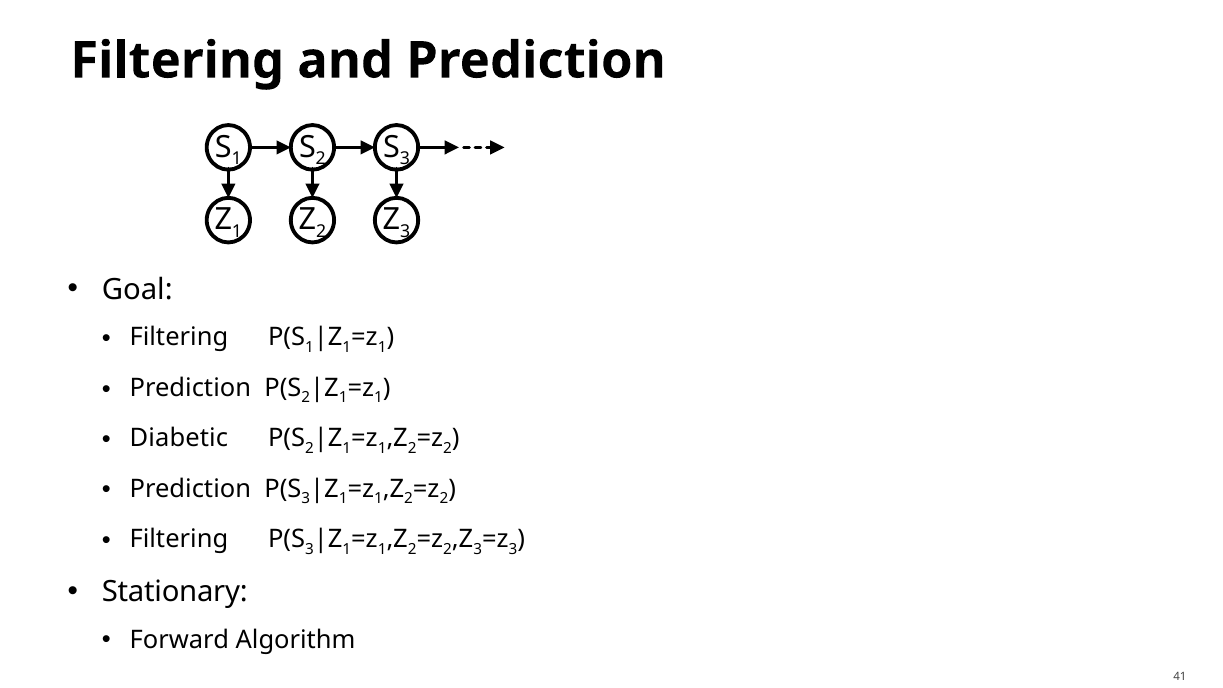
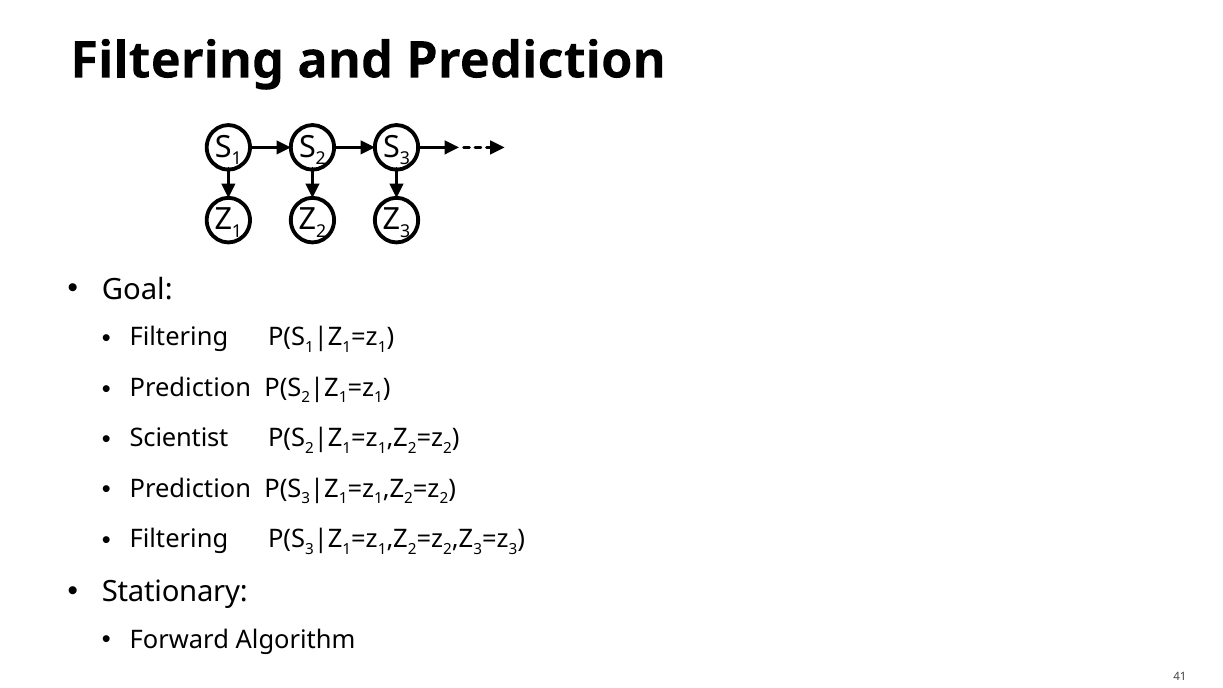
Diabetic: Diabetic -> Scientist (179, 438)
